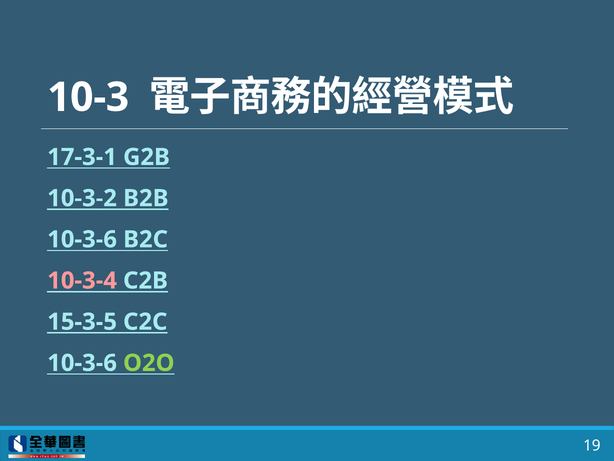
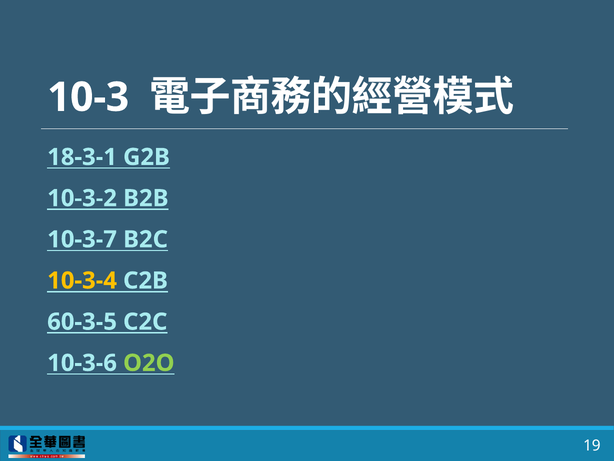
17-3-1: 17-3-1 -> 18-3-1 (82, 157)
10-3-6: 10-3-6 -> 10-3-7 (82, 239)
10-3-4 colour: pink -> yellow (82, 280)
15-3-5: 15-3-5 -> 60-3-5 (82, 322)
